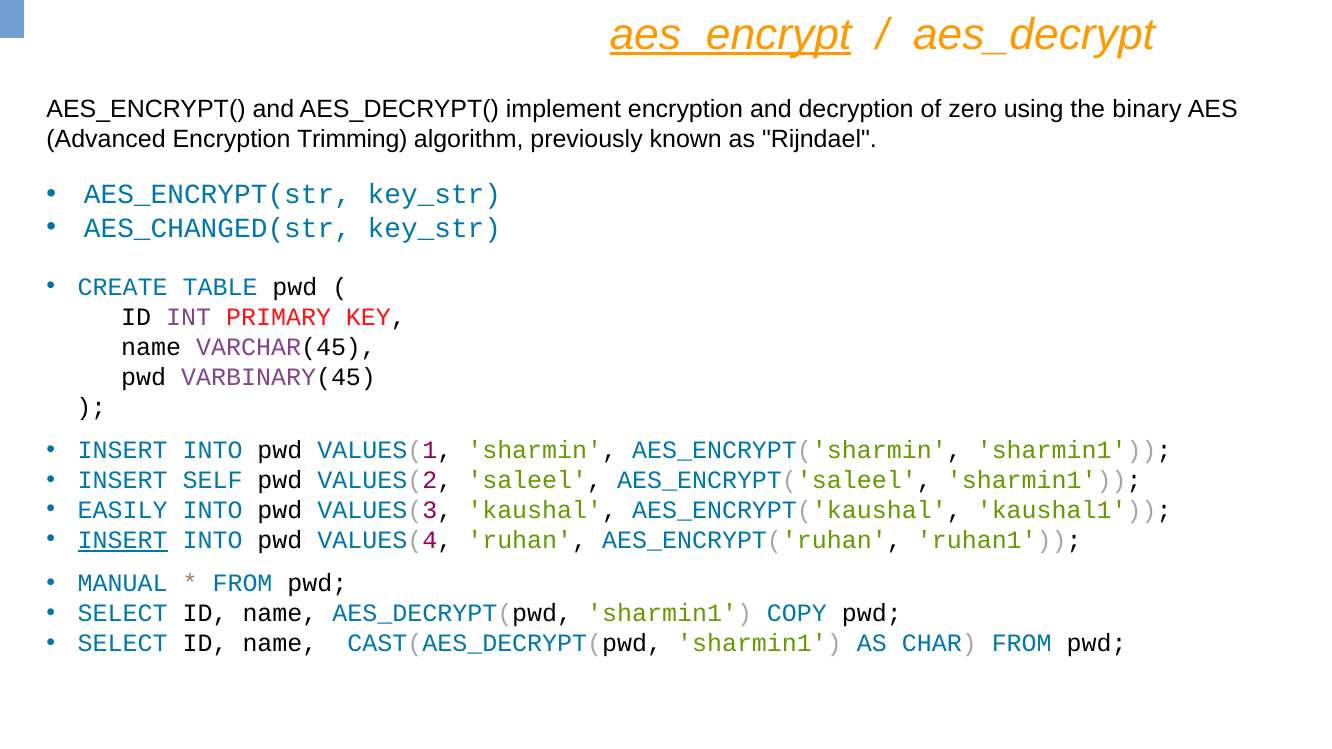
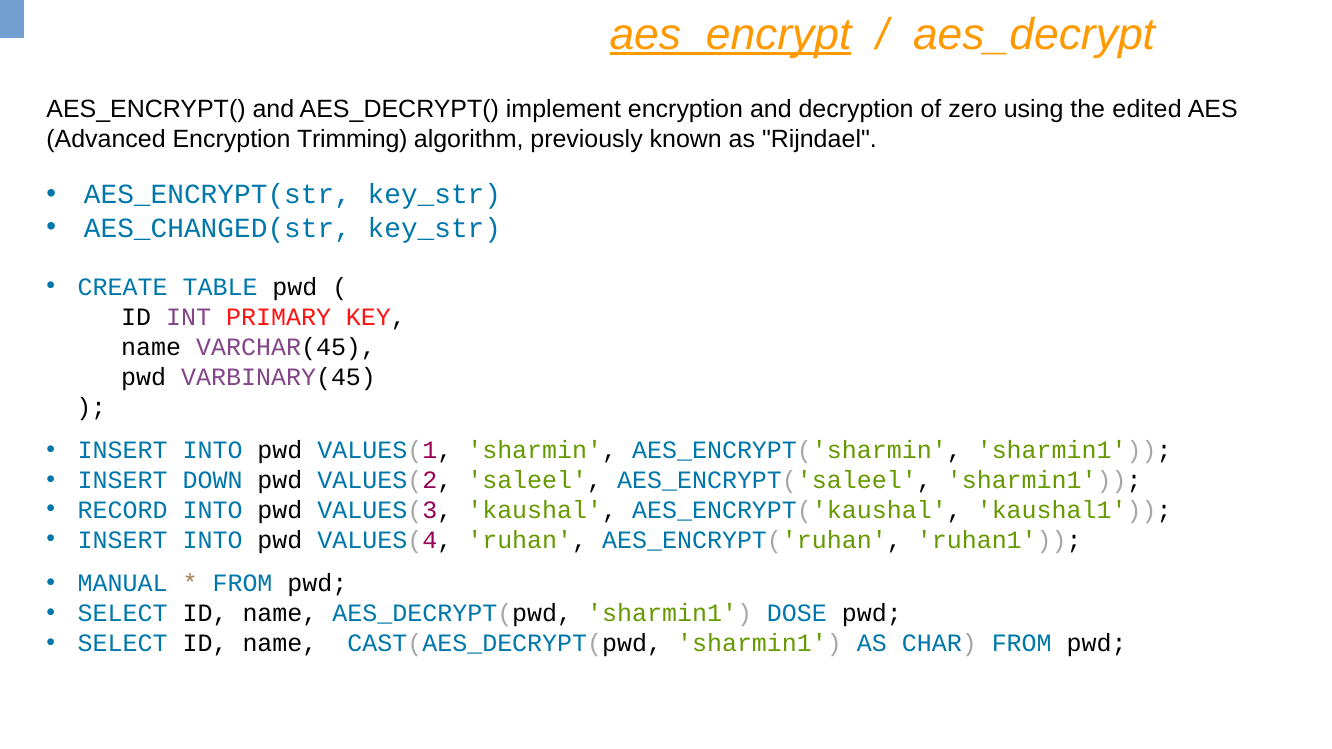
binary: binary -> edited (1147, 109)
SELF: SELF -> DOWN (213, 480)
EASILY: EASILY -> RECORD (123, 510)
INSERT underline: present -> none (123, 540)
COPY: COPY -> DOSE (797, 613)
